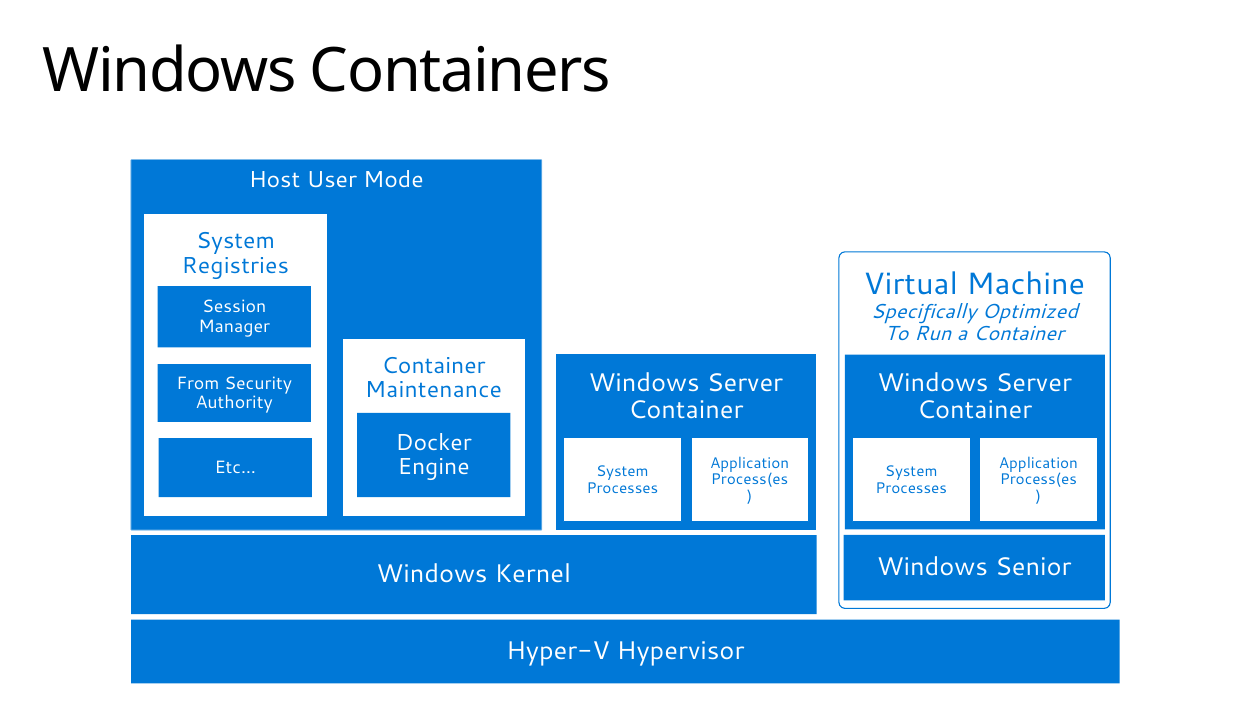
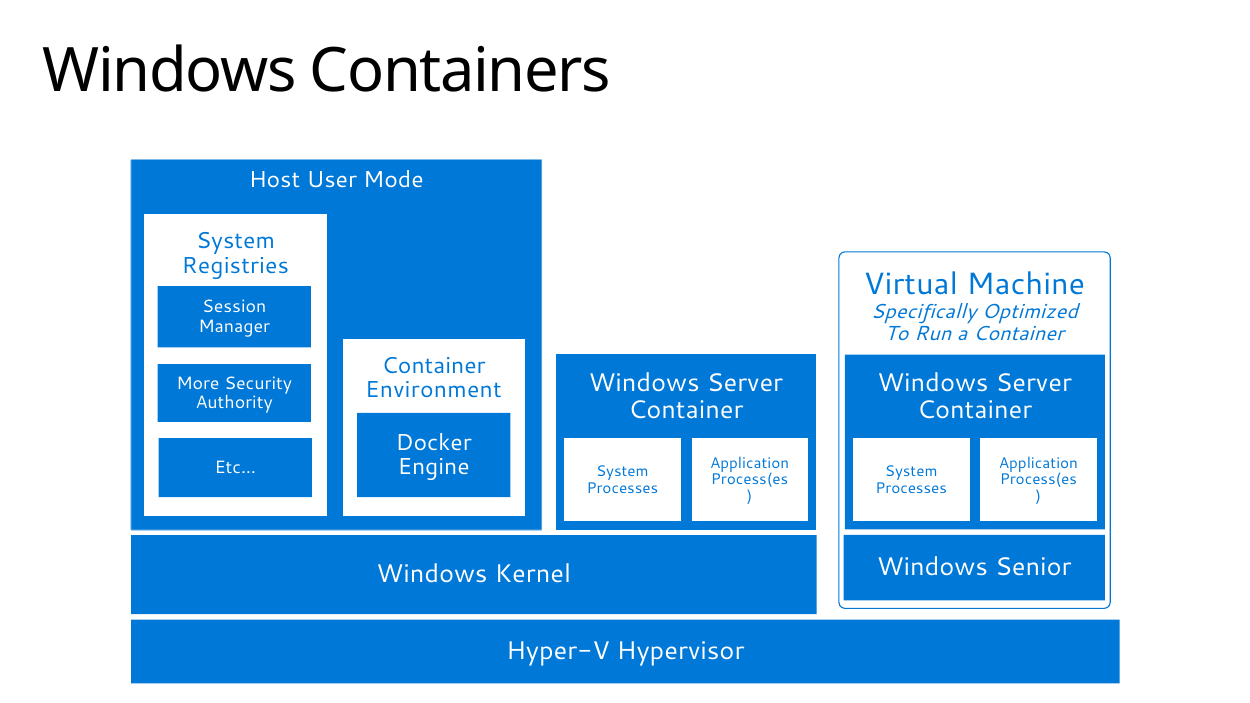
From: From -> More (198, 383)
Maintenance: Maintenance -> Environment (434, 390)
